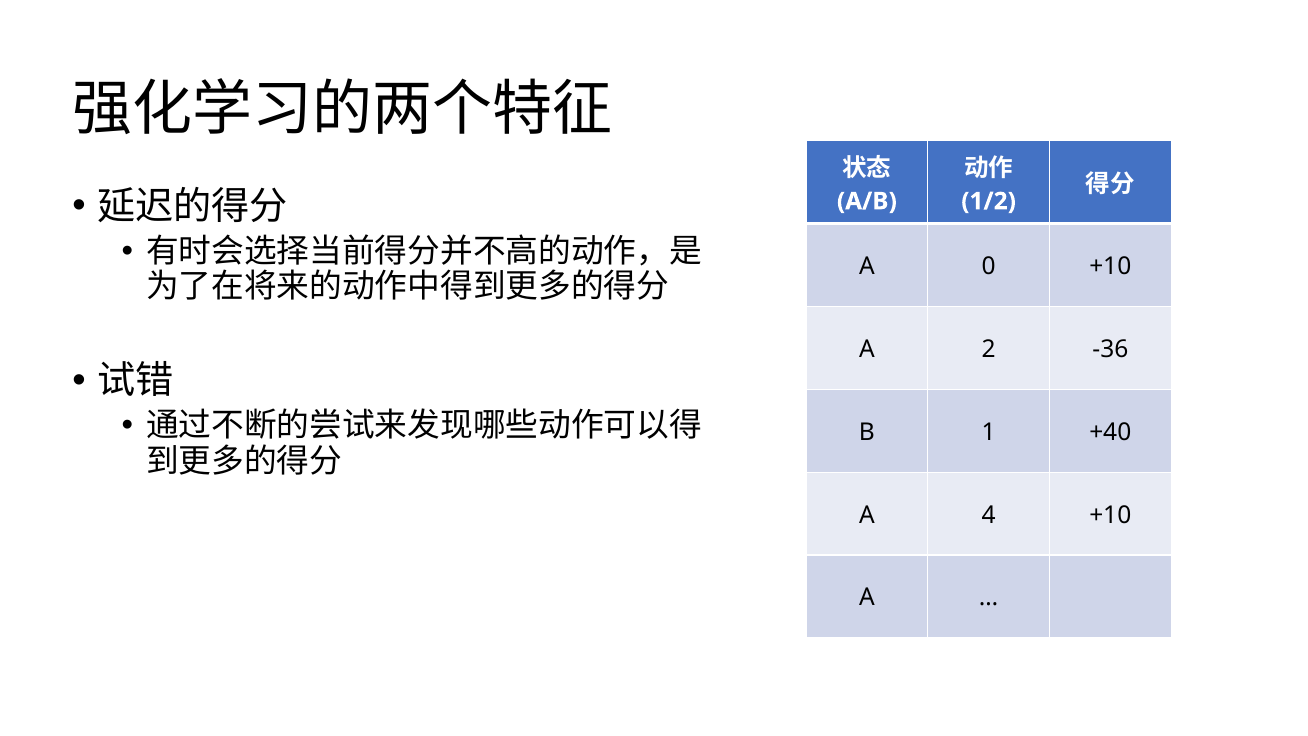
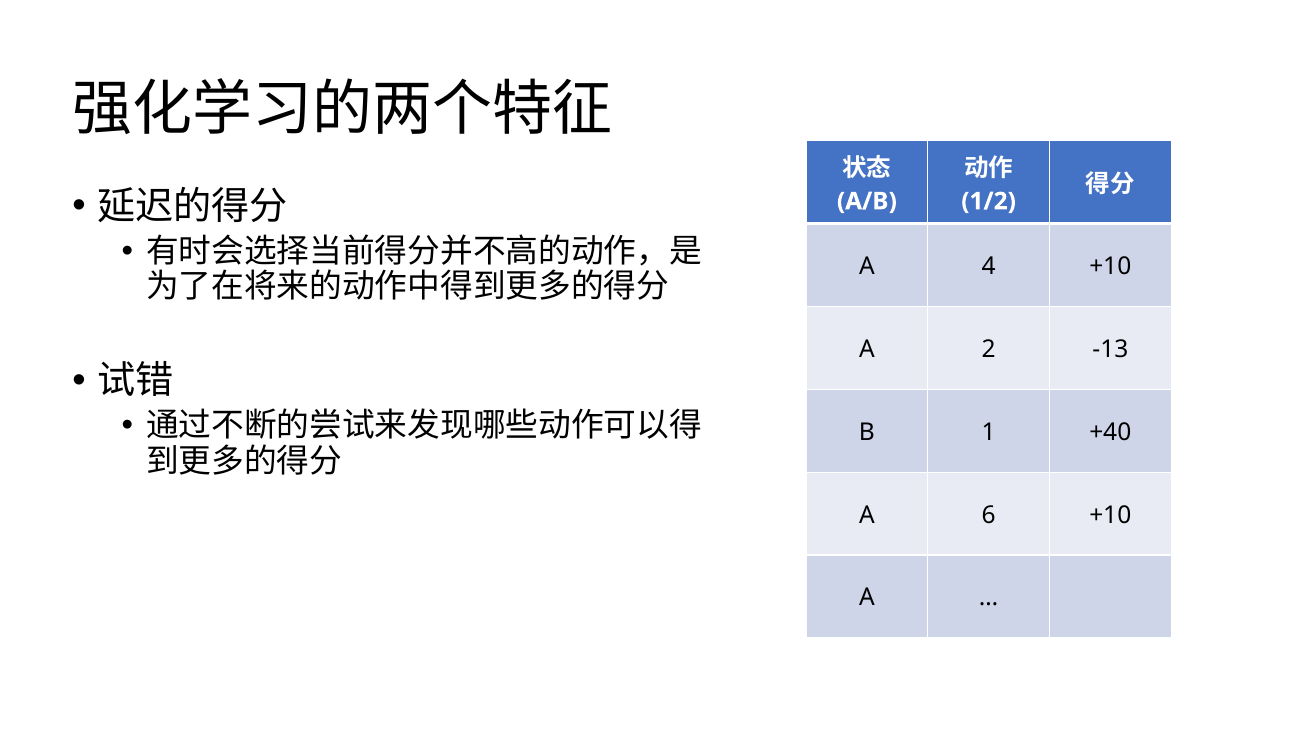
0: 0 -> 4 (989, 266)
-36: -36 -> -13 (1110, 349)
4: 4 -> 6 (989, 515)
